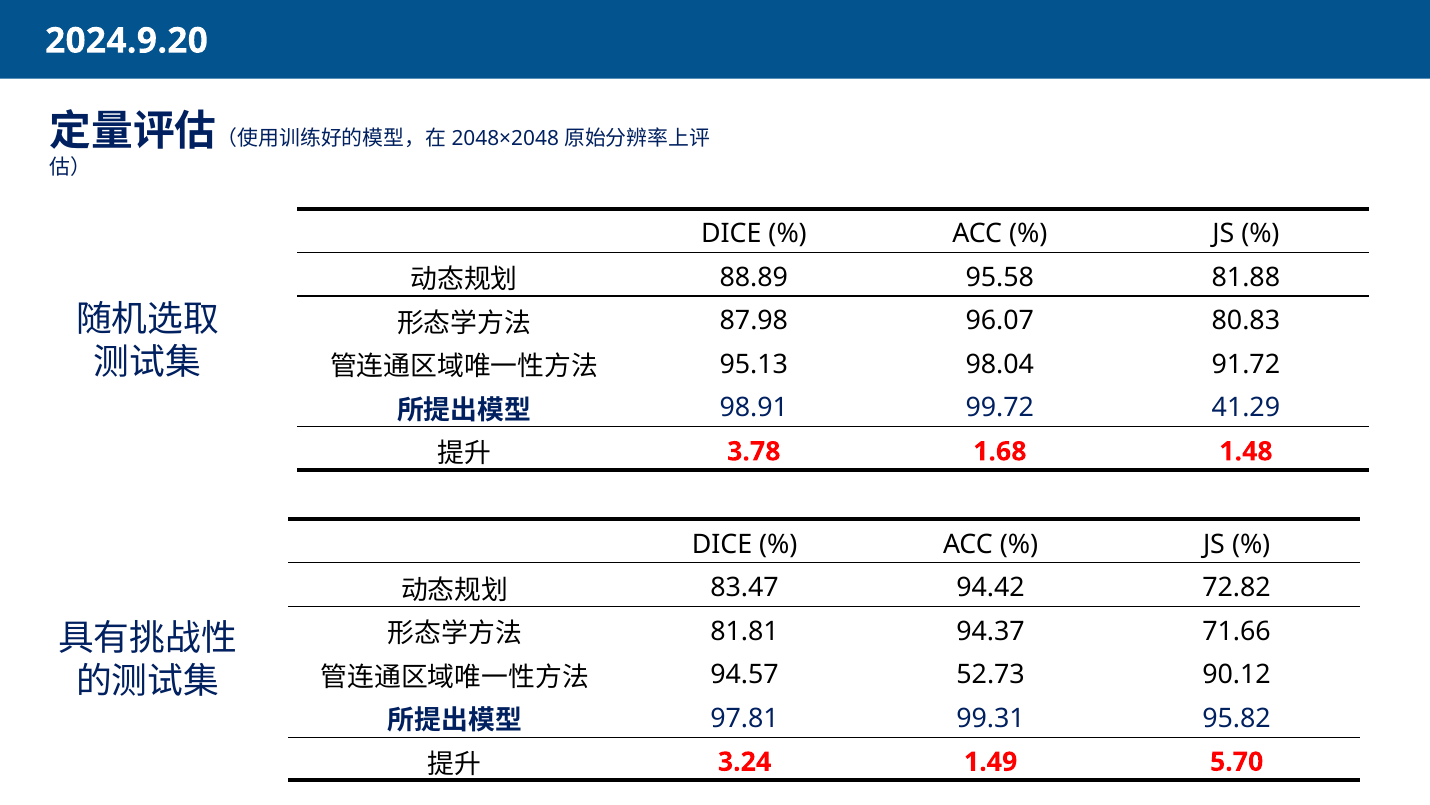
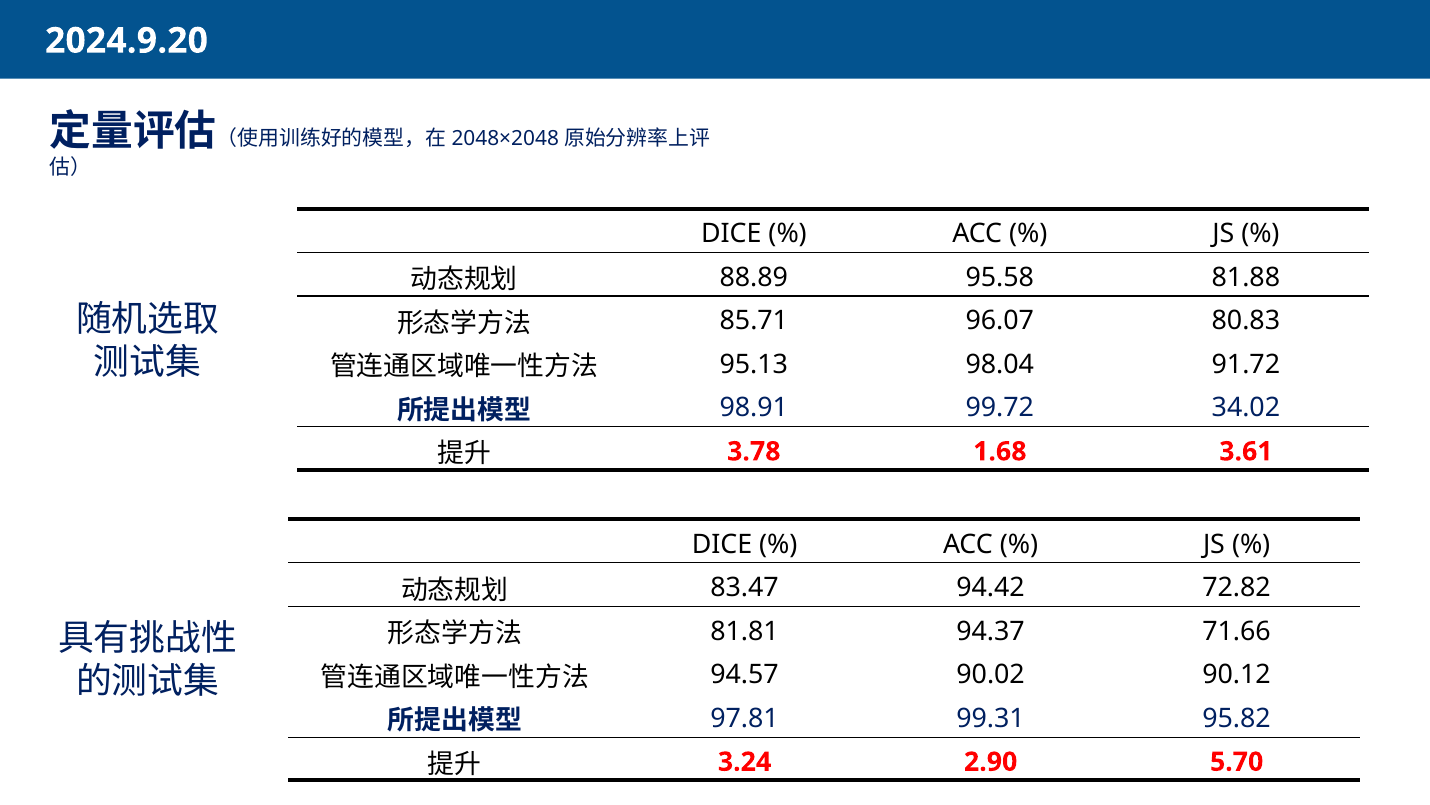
87.98: 87.98 -> 85.71 (754, 321)
41.29: 41.29 -> 34.02 (1246, 408)
1.48: 1.48 -> 3.61 (1246, 451)
52.73: 52.73 -> 90.02 (991, 674)
1.49: 1.49 -> 2.90 (991, 761)
